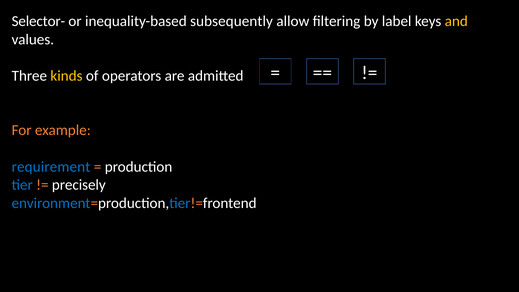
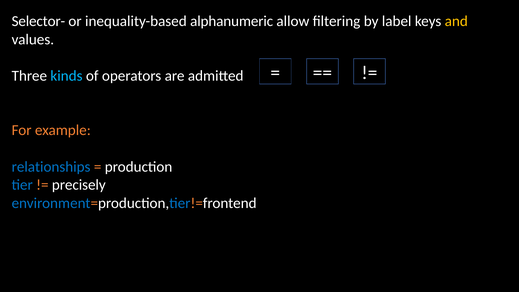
subsequently: subsequently -> alphanumeric (232, 21)
kinds colour: yellow -> light blue (66, 76)
requirement: requirement -> relationships (51, 167)
